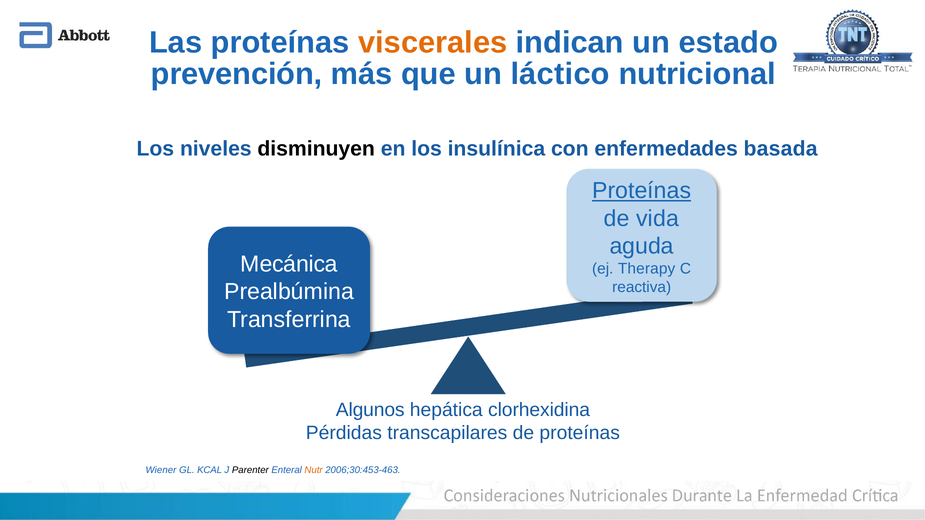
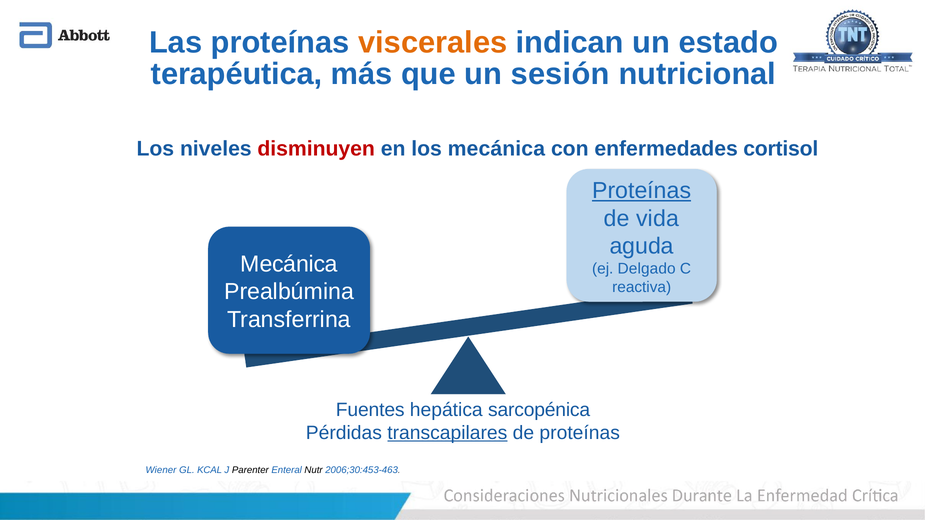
prevención: prevención -> terapéutica (237, 74)
láctico: láctico -> sesión (560, 74)
disminuyen colour: black -> red (316, 149)
los insulínica: insulínica -> mecánica (496, 149)
basada: basada -> cortisol (781, 149)
Therapy: Therapy -> Delgado (647, 269)
Algunos: Algunos -> Fuentes (370, 410)
clorhexidina: clorhexidina -> sarcopénica (539, 410)
transcapilares underline: none -> present (447, 433)
Nutr colour: orange -> black (314, 470)
